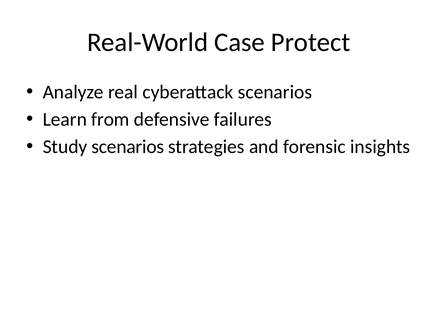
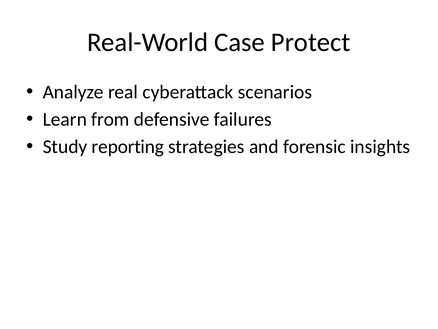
Study scenarios: scenarios -> reporting (128, 146)
